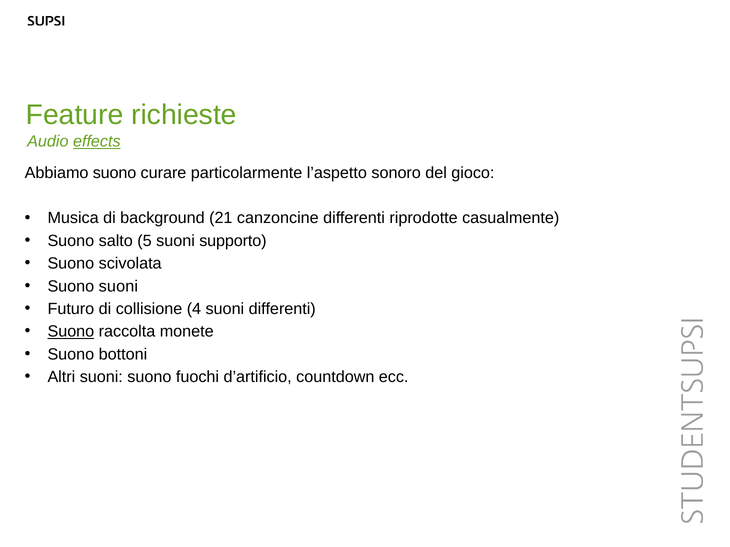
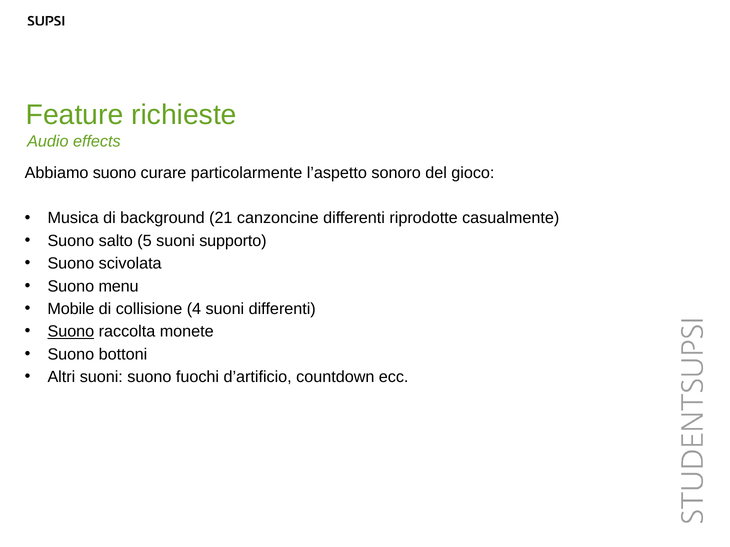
effects underline: present -> none (97, 142)
Suono suoni: suoni -> menu (119, 286)
Futuro: Futuro -> Mobile (71, 309)
